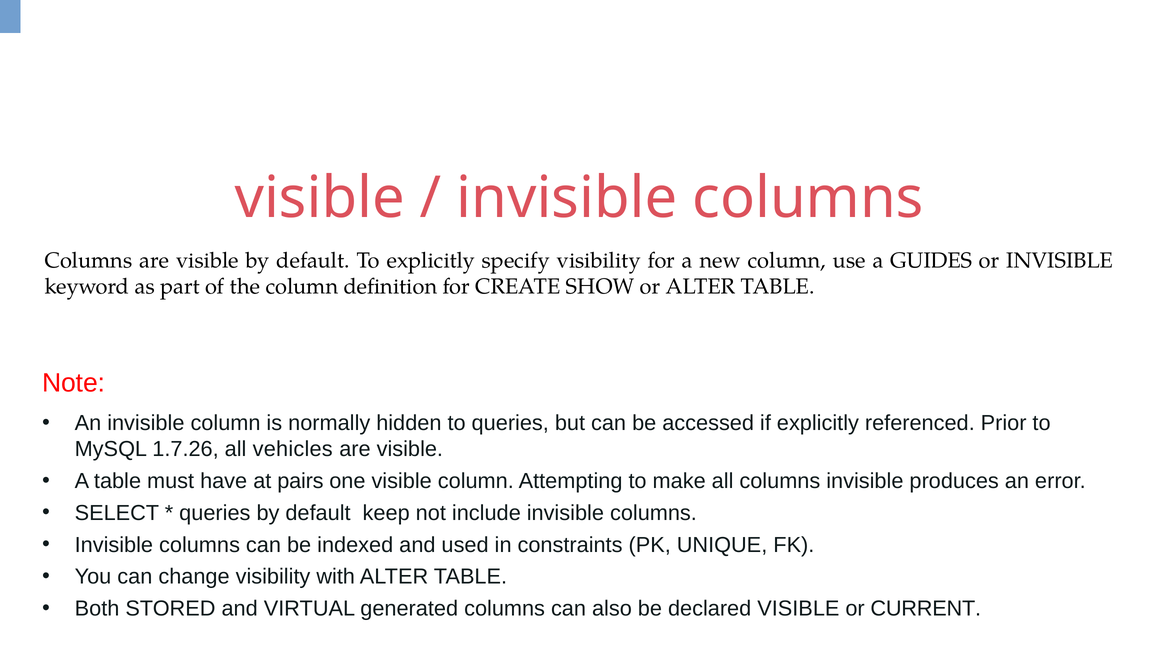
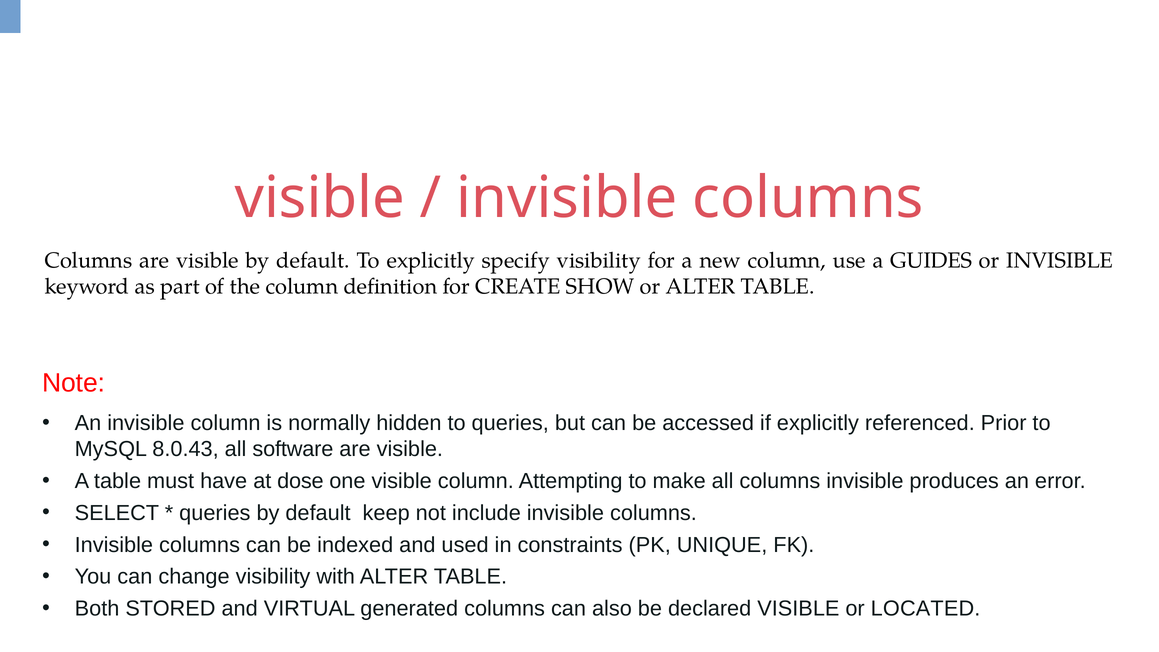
1.7.26: 1.7.26 -> 8.0.43 (186, 449)
vehicles: vehicles -> software (293, 449)
pairs: pairs -> dose (300, 481)
CURRENT: CURRENT -> LOCATED (926, 609)
